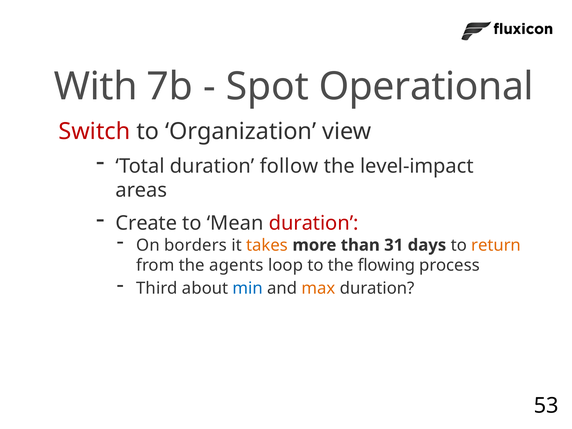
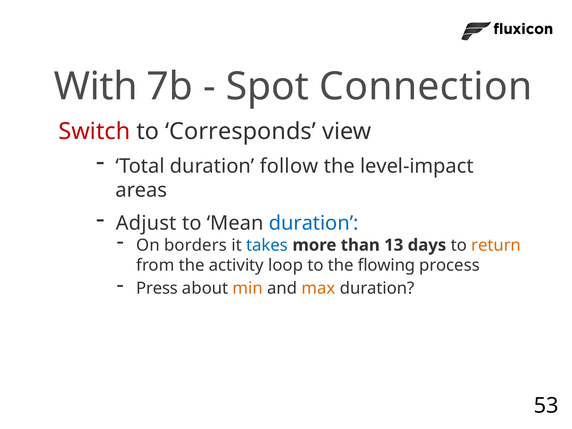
Operational: Operational -> Connection (426, 87)
Organization: Organization -> Corresponds (241, 131)
Create: Create -> Adjust (146, 223)
duration colour: red -> blue (314, 223)
takes colour: orange -> blue (267, 245)
31: 31 -> 13 (394, 245)
agents: agents -> activity (236, 265)
Third: Third -> Press (157, 288)
min colour: blue -> orange (248, 288)
